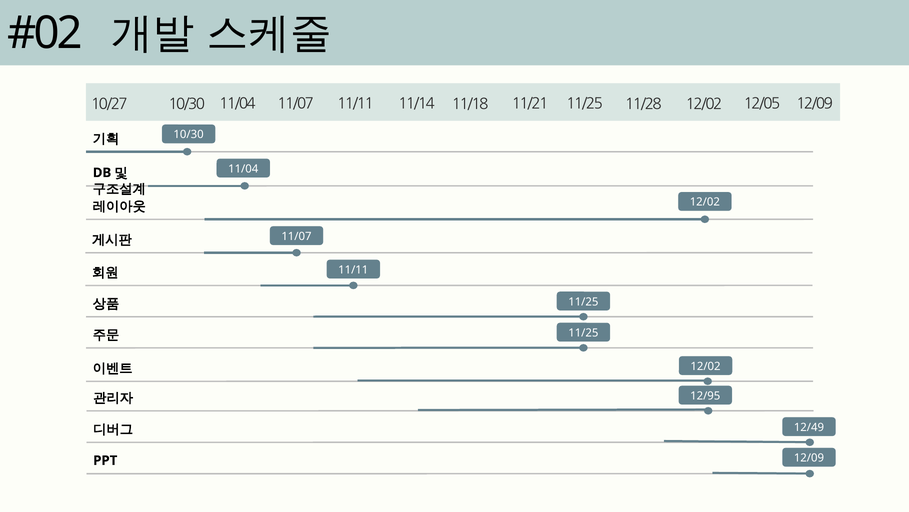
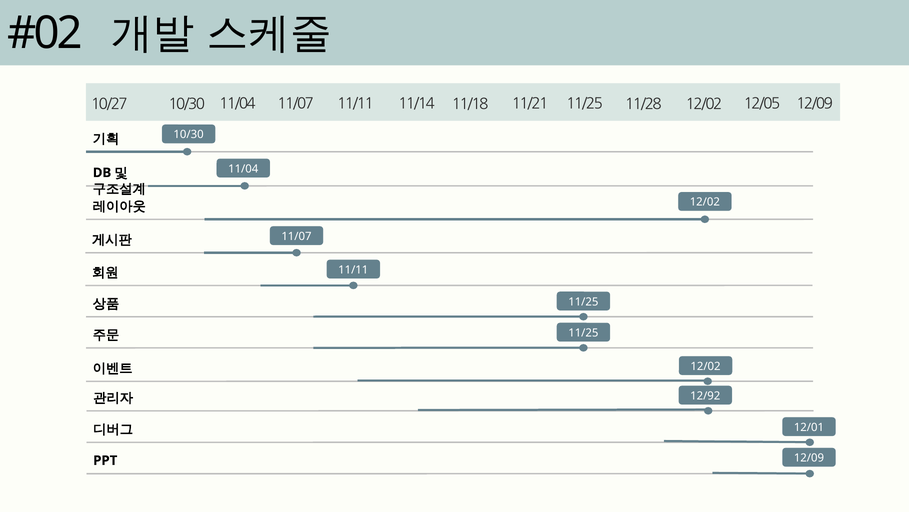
12/95: 12/95 -> 12/92 (705, 395)
12/49: 12/49 -> 12/01 (809, 427)
